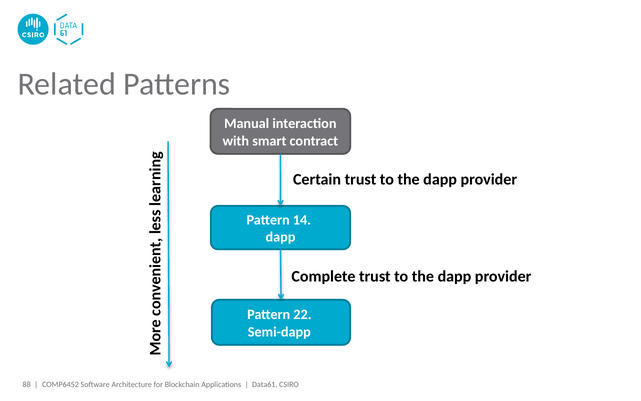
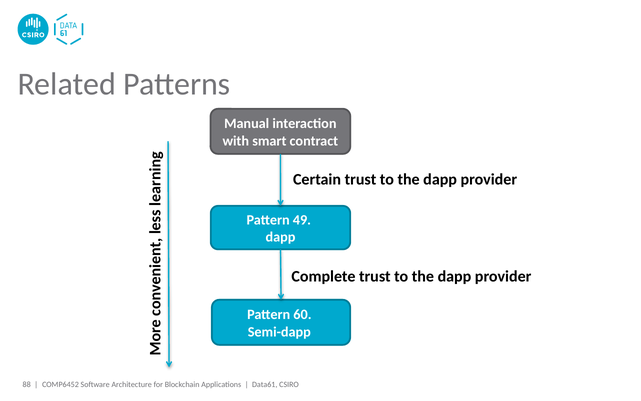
14: 14 -> 49 (302, 220)
22: 22 -> 60 (302, 314)
